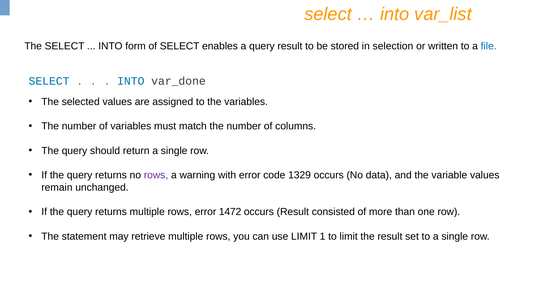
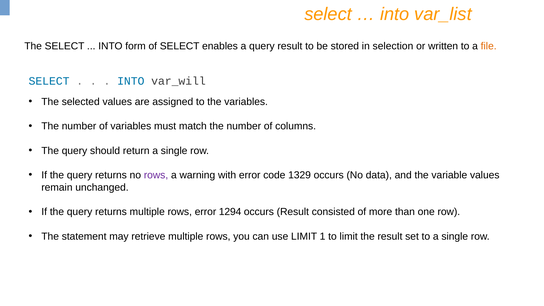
file colour: blue -> orange (489, 46)
var_done: var_done -> var_will (178, 81)
1472: 1472 -> 1294 (230, 212)
